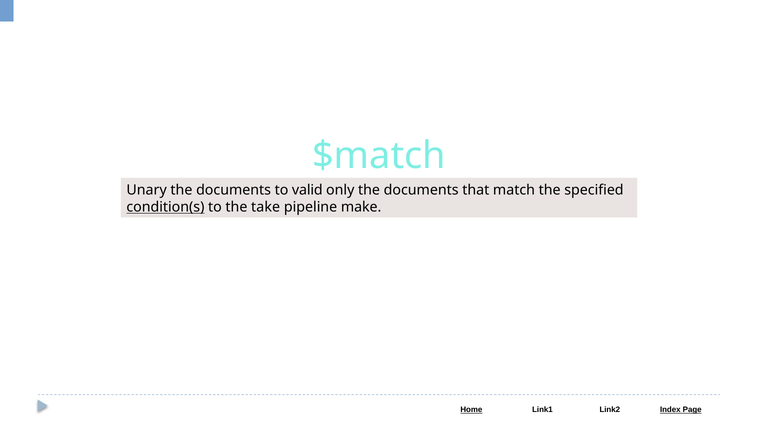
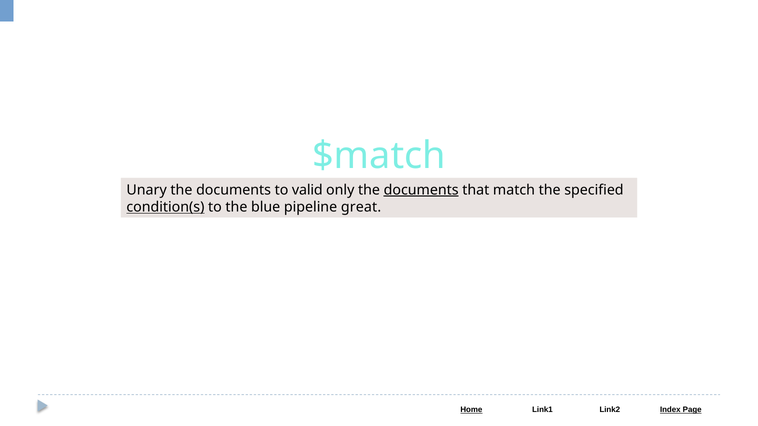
documents underline: none -> present (421, 190)
take: take -> blue (266, 207)
make: make -> great (361, 207)
